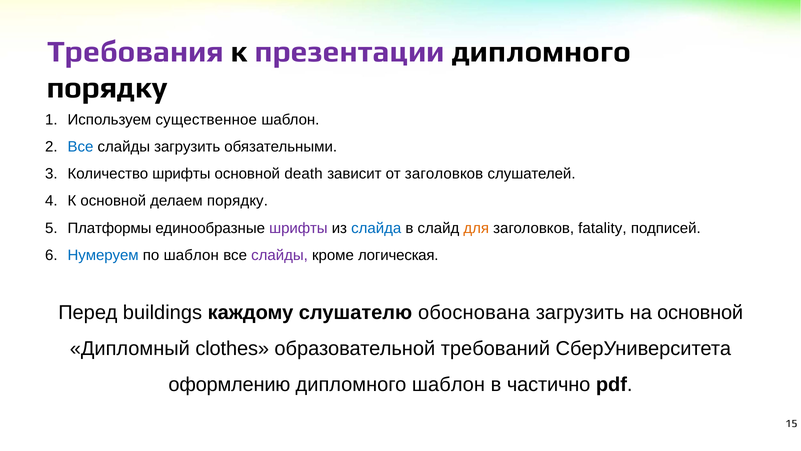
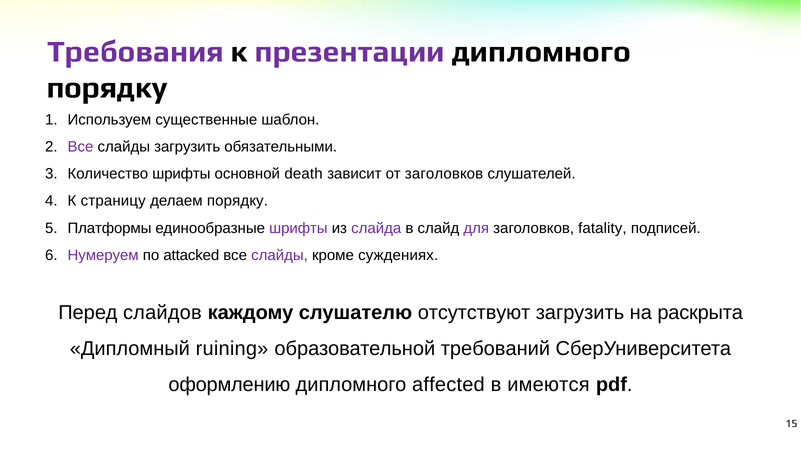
существенное: существенное -> существенные (206, 120)
Все colour: blue -> purple (81, 147)
К основной: основной -> страницу (113, 201)
слайда colour: blue -> purple (376, 228)
для colour: orange -> purple (476, 228)
Нумеруем colour: blue -> purple (103, 255)
по шаблон: шаблон -> attacked (191, 255)
логическая: логическая -> суждениях (398, 255)
buildings: buildings -> слайдов (162, 312)
обоснована: обоснована -> отсутствуют (474, 312)
на основной: основной -> раскрыта (700, 312)
clothes: clothes -> ruining (232, 348)
дипломного шаблон: шаблон -> affected (448, 384)
частично: частично -> имеются (548, 384)
